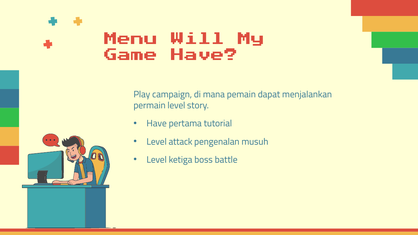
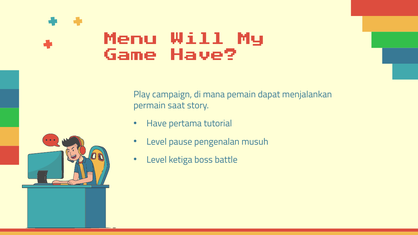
permain level: level -> saat (176, 106)
attack: attack -> pause (180, 142)
